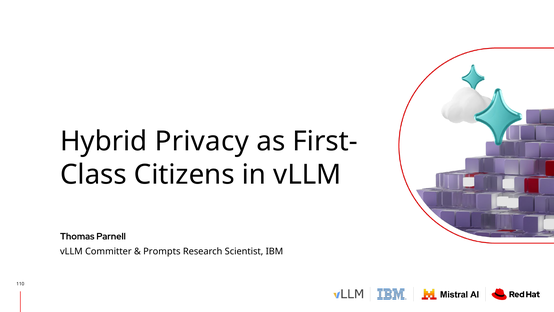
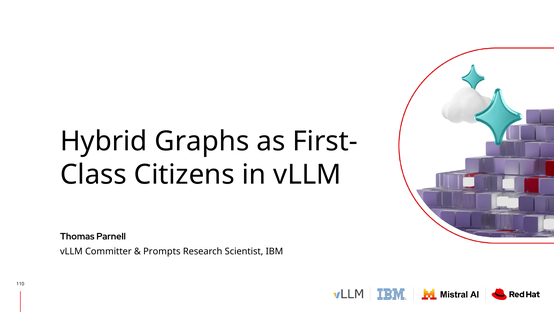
Privacy: Privacy -> Graphs (202, 141)
